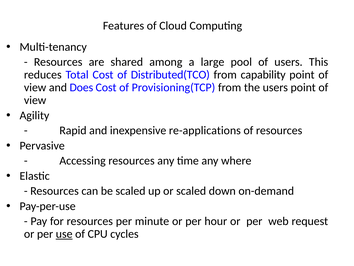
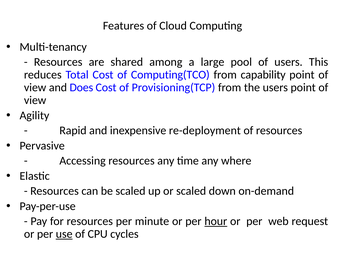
Distributed(TCO: Distributed(TCO -> Computing(TCO (170, 75)
re-applications: re-applications -> re-deployment (205, 130)
hour underline: none -> present (216, 221)
